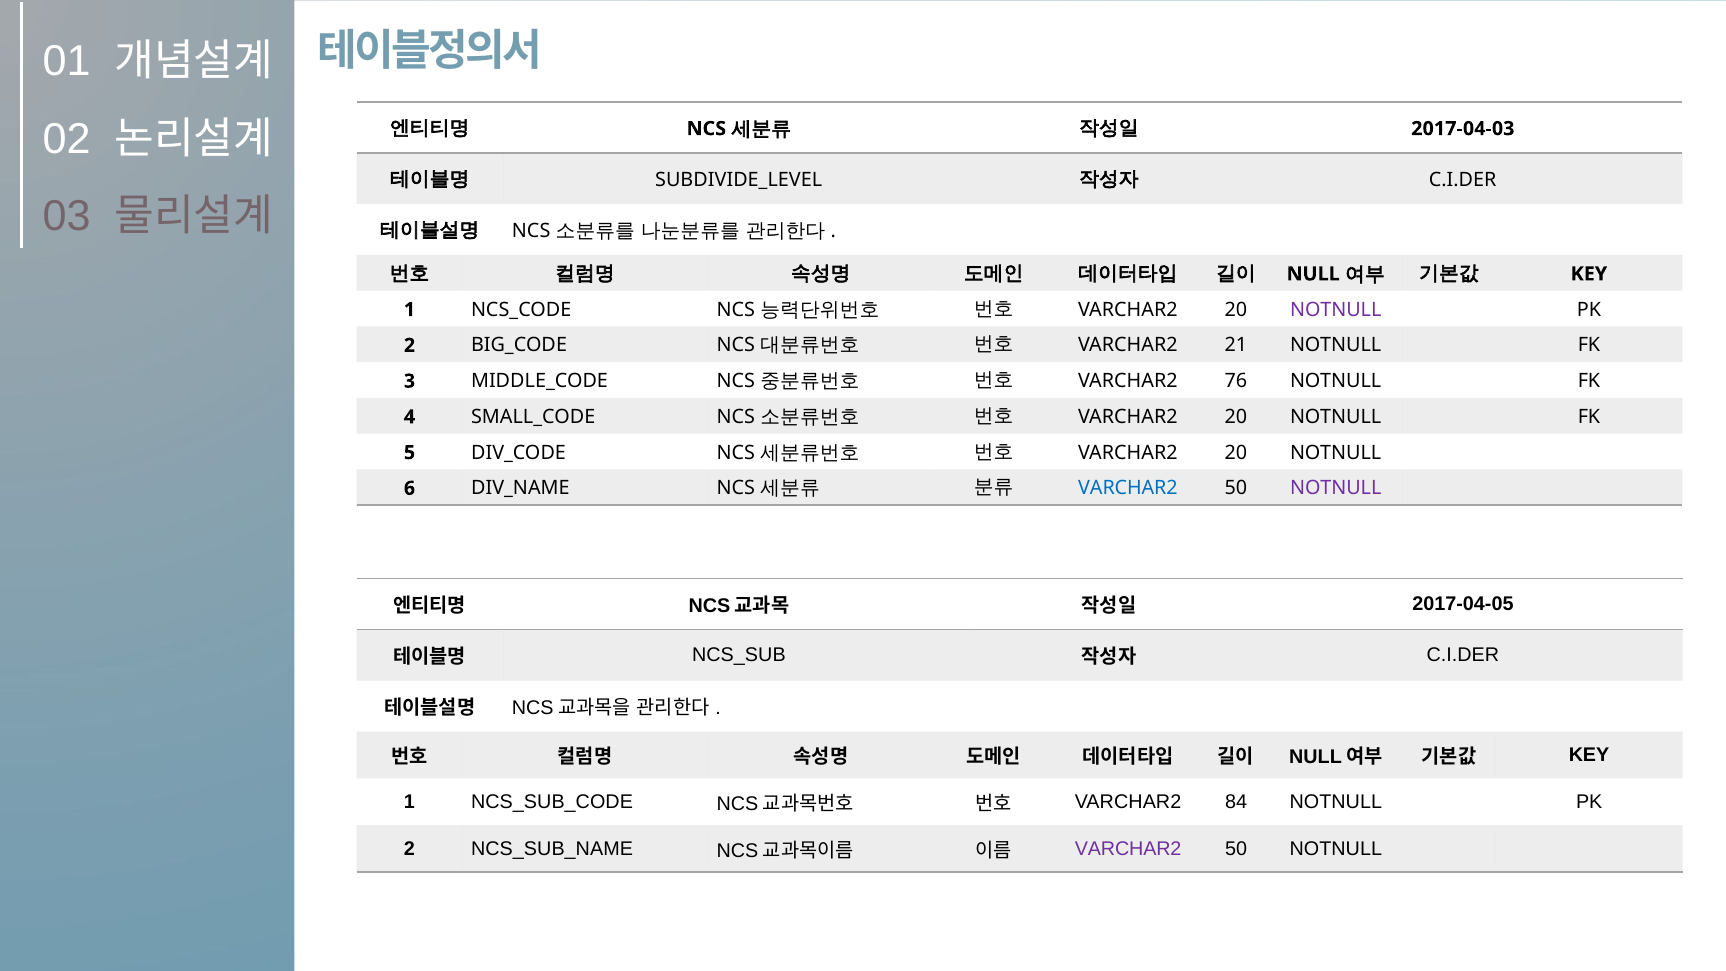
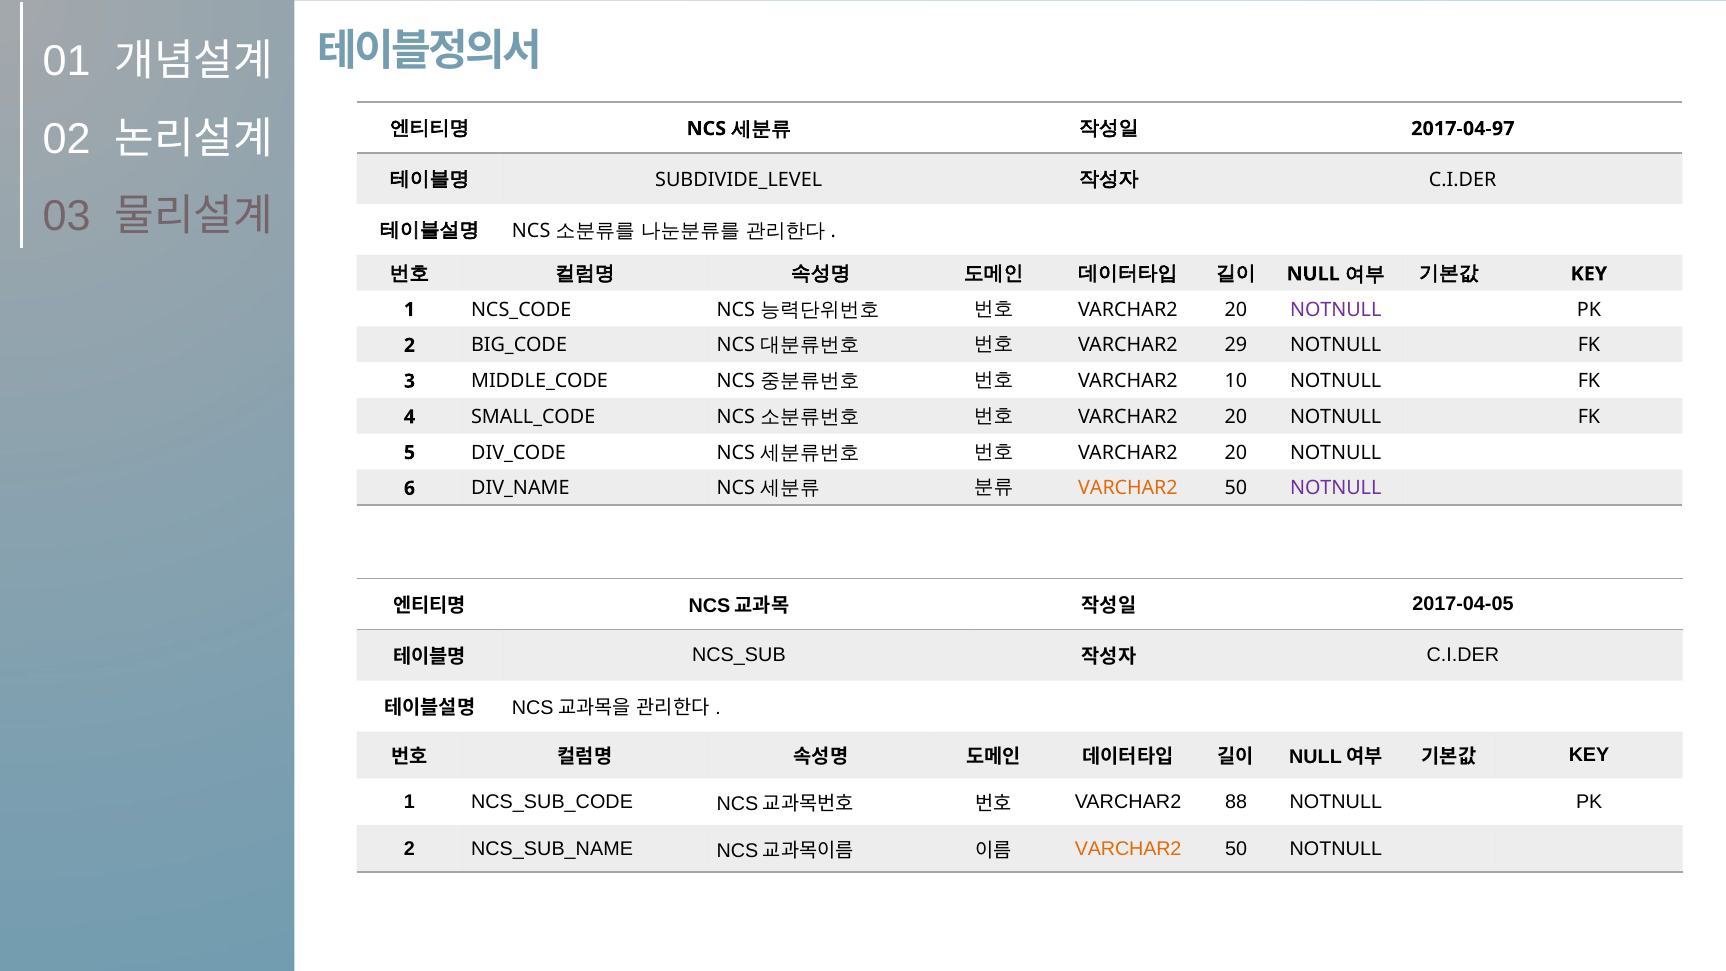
2017-04-03: 2017-04-03 -> 2017-04-97 (1463, 129)
21: 21 -> 29 (1236, 345)
76: 76 -> 10 (1236, 381)
VARCHAR2 colour: blue -> orange (1128, 488)
84: 84 -> 88 (1236, 802)
VARCHAR2 colour: purple -> orange (1128, 849)
